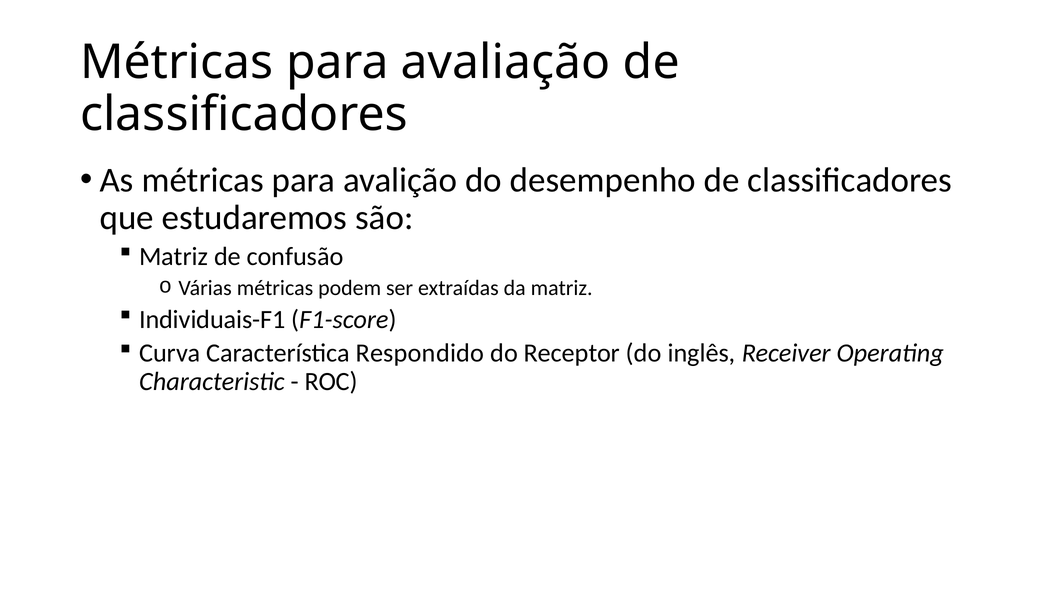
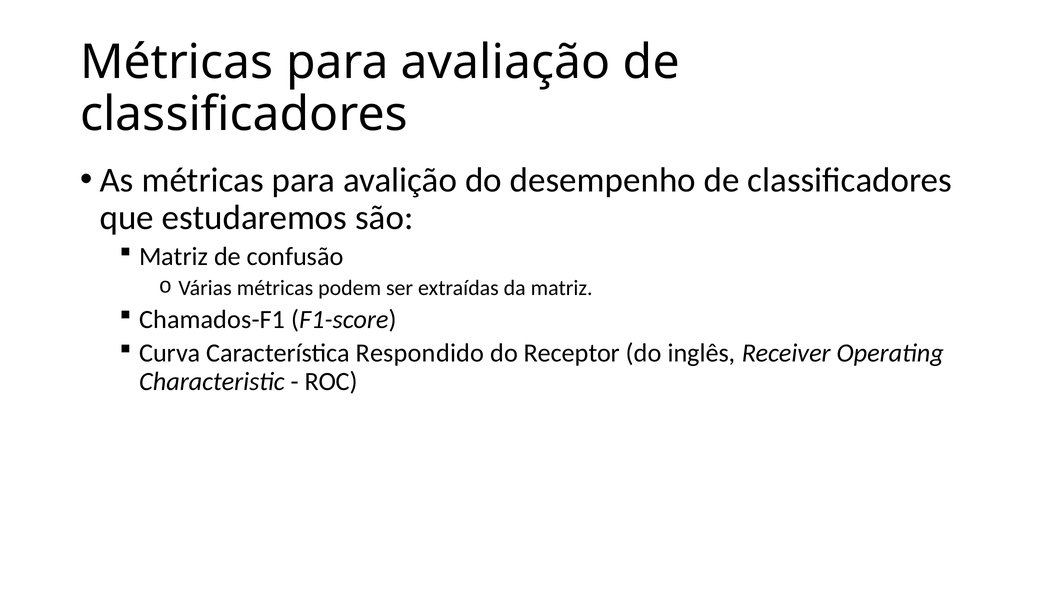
Individuais-F1: Individuais-F1 -> Chamados-F1 (212, 319)
